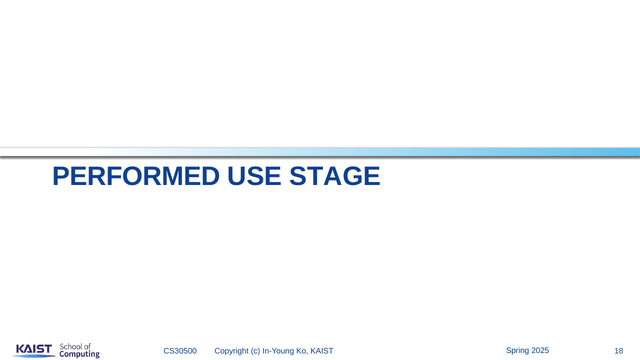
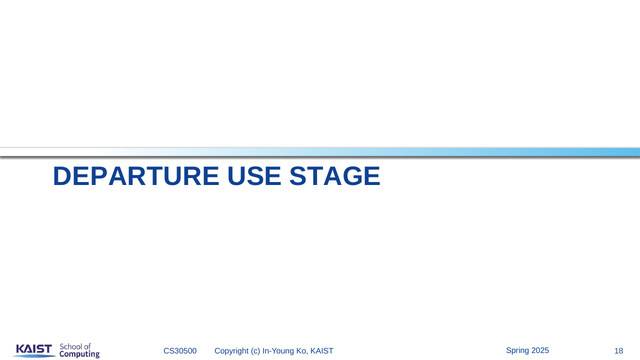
PERFORMED: PERFORMED -> DEPARTURE (136, 176)
